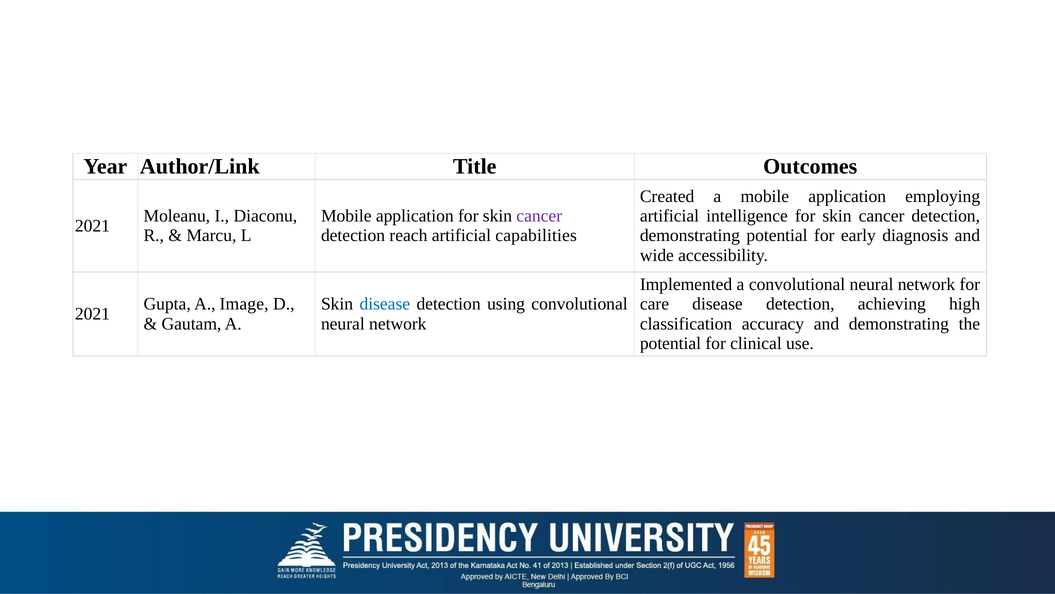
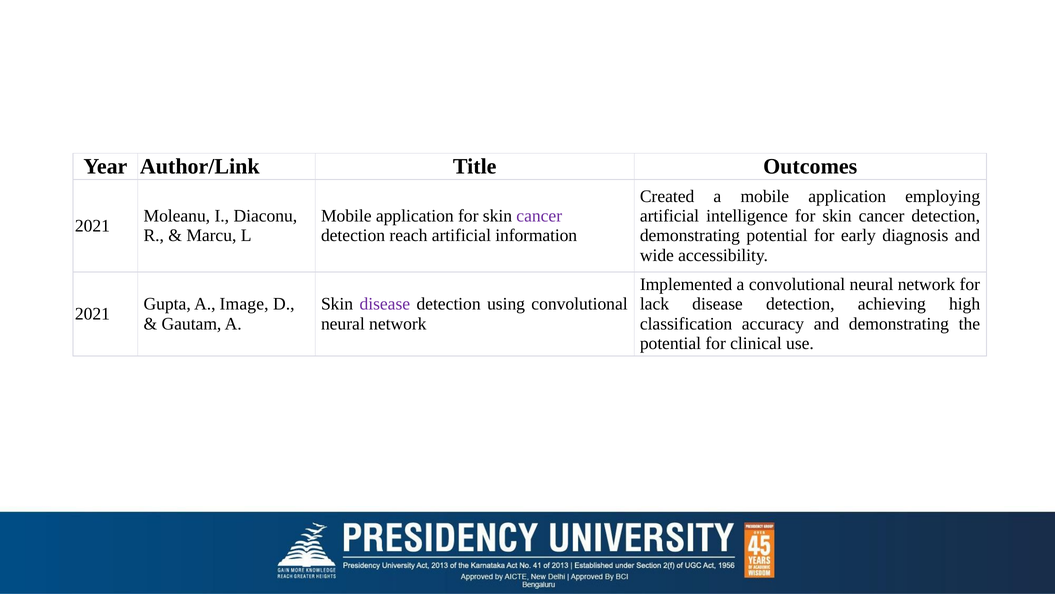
capabilities: capabilities -> information (536, 235)
disease colour: blue -> purple (385, 304)
care: care -> lack (654, 304)
